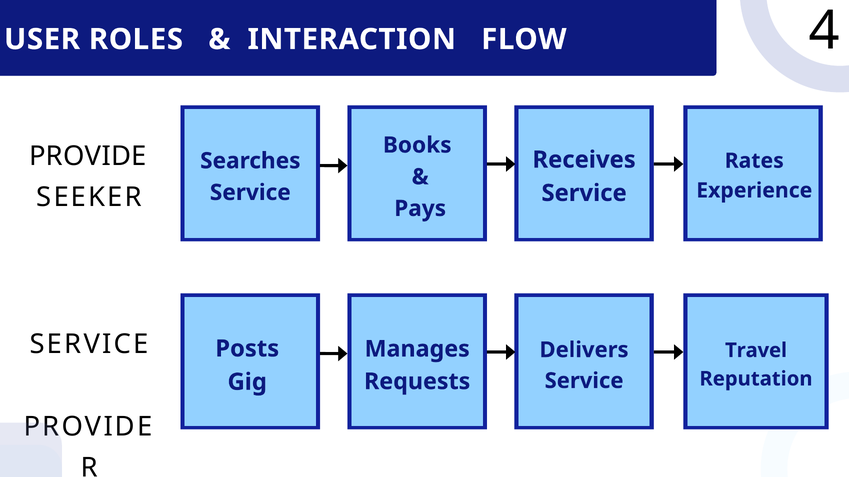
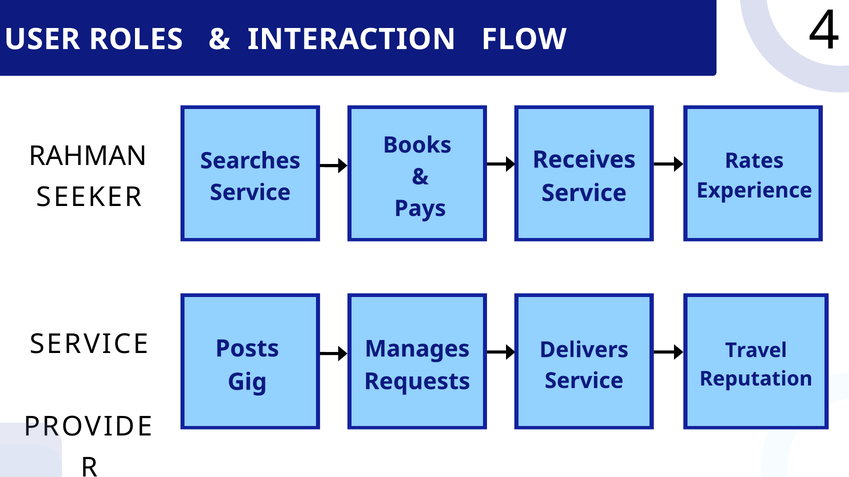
PROVIDE: PROVIDE -> RAHMAN (88, 156)
